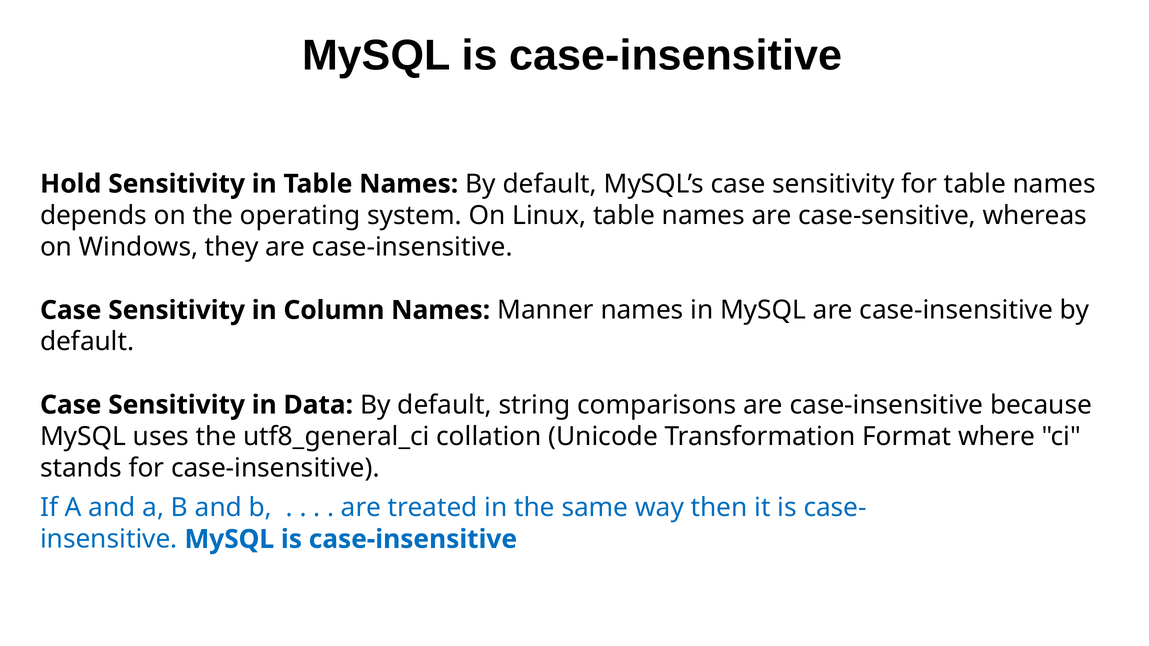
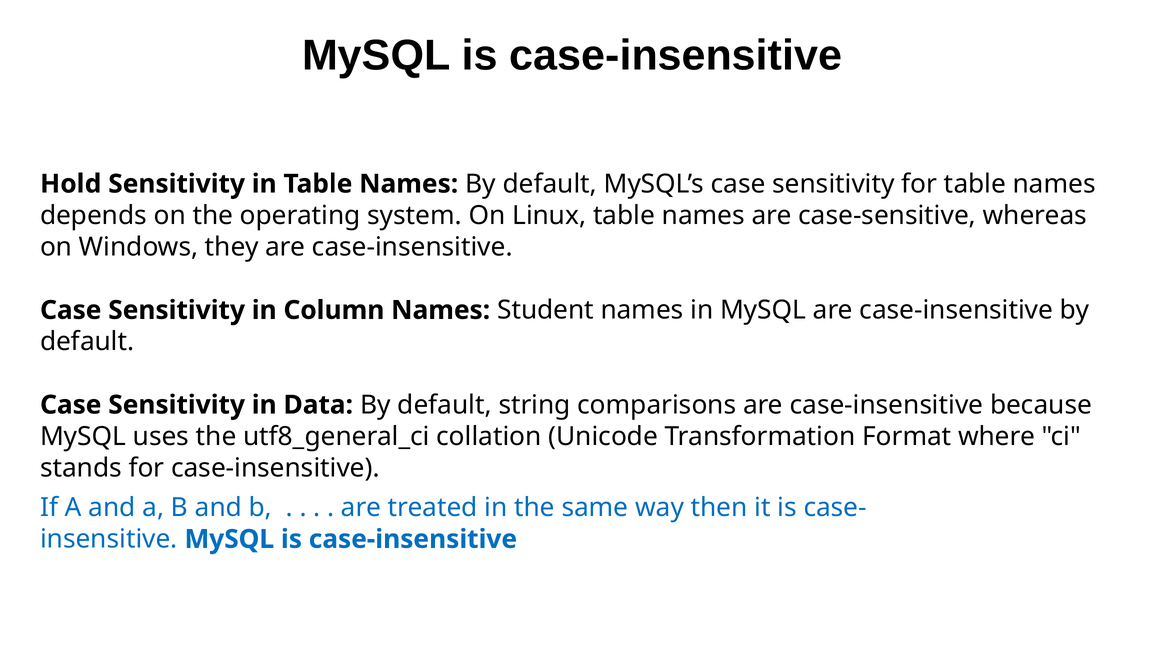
Manner: Manner -> Student (546, 310)
